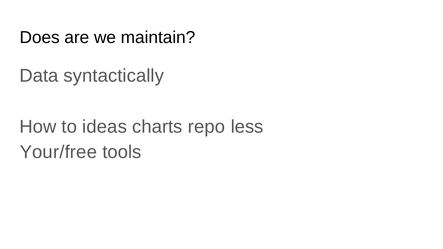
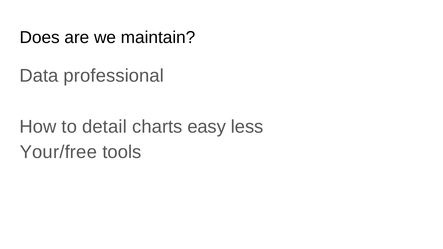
syntactically: syntactically -> professional (114, 76)
ideas: ideas -> detail (104, 127)
repo: repo -> easy (207, 127)
